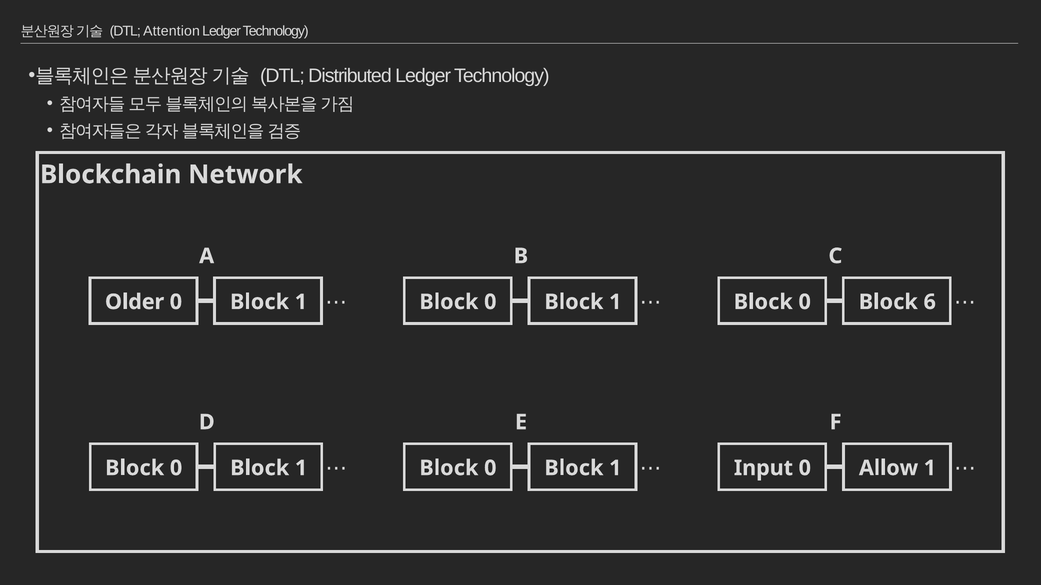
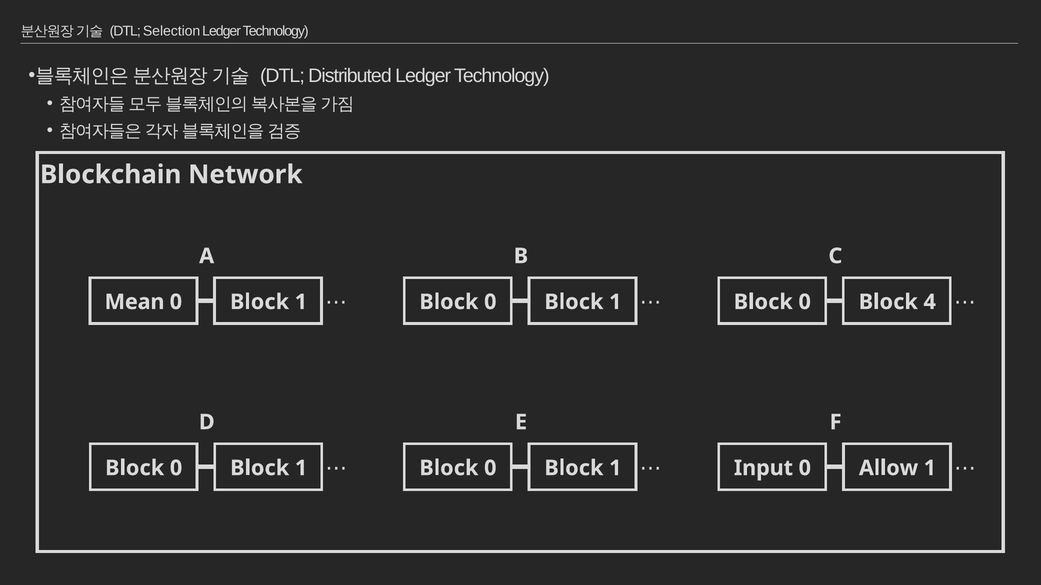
Attention: Attention -> Selection (172, 31)
Older: Older -> Mean (135, 302)
6: 6 -> 4 (930, 302)
